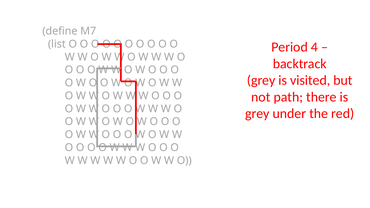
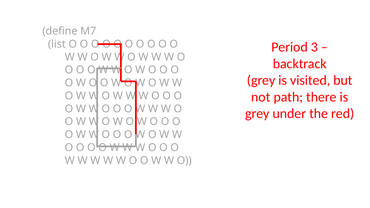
4: 4 -> 3 (314, 47)
